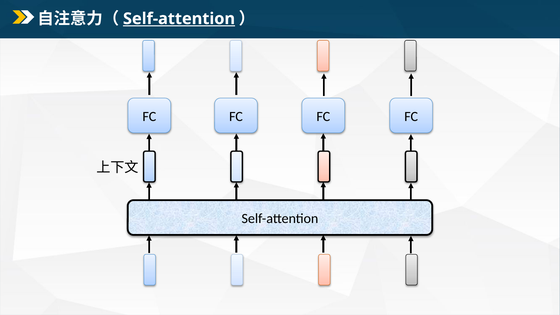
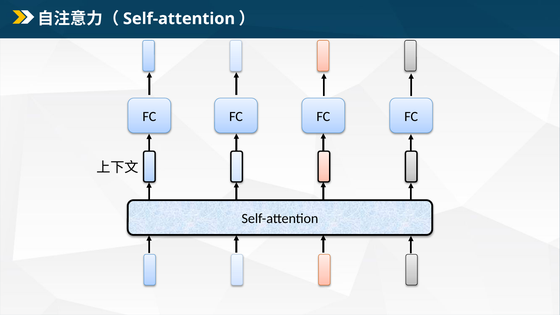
Self-attention underline: present -> none (179, 19)
